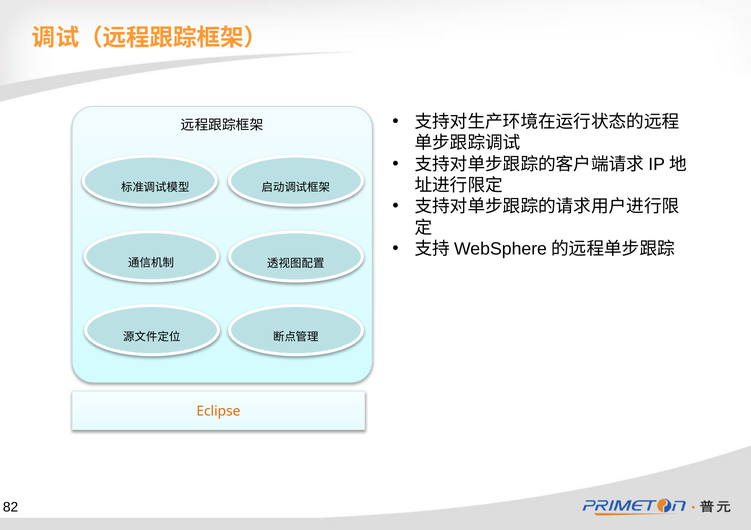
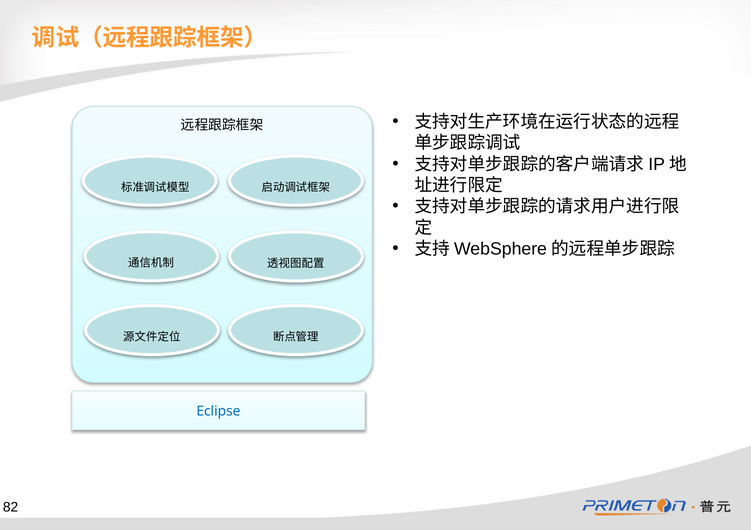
Eclipse colour: orange -> blue (218, 411)
